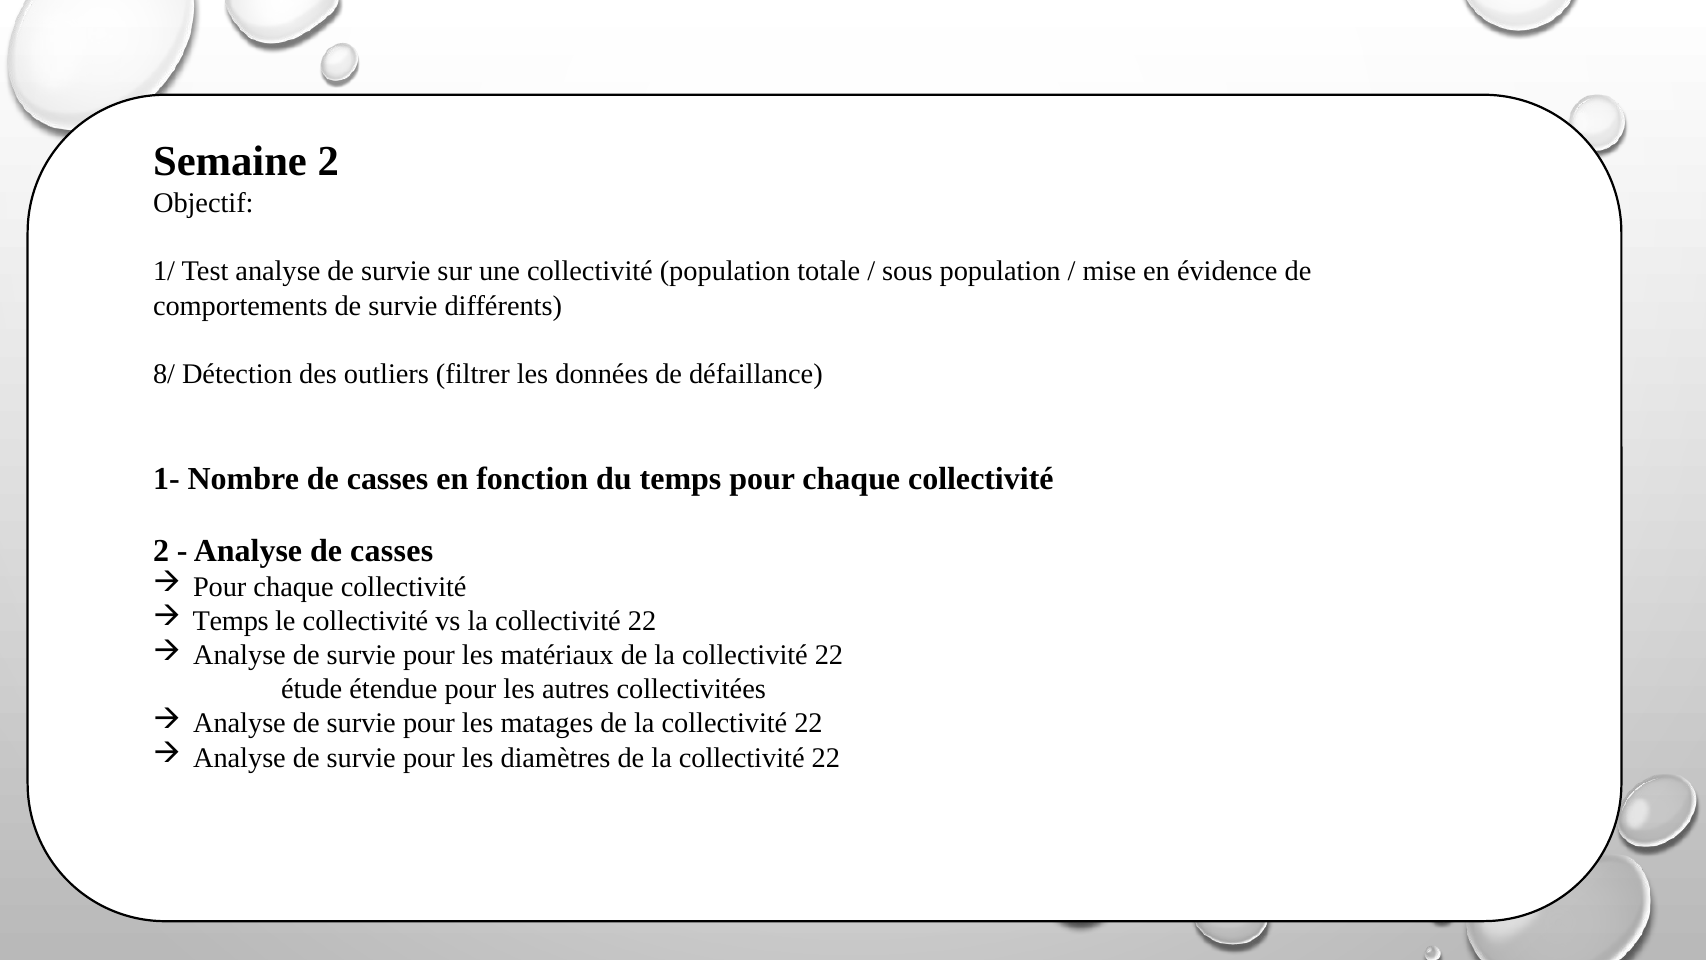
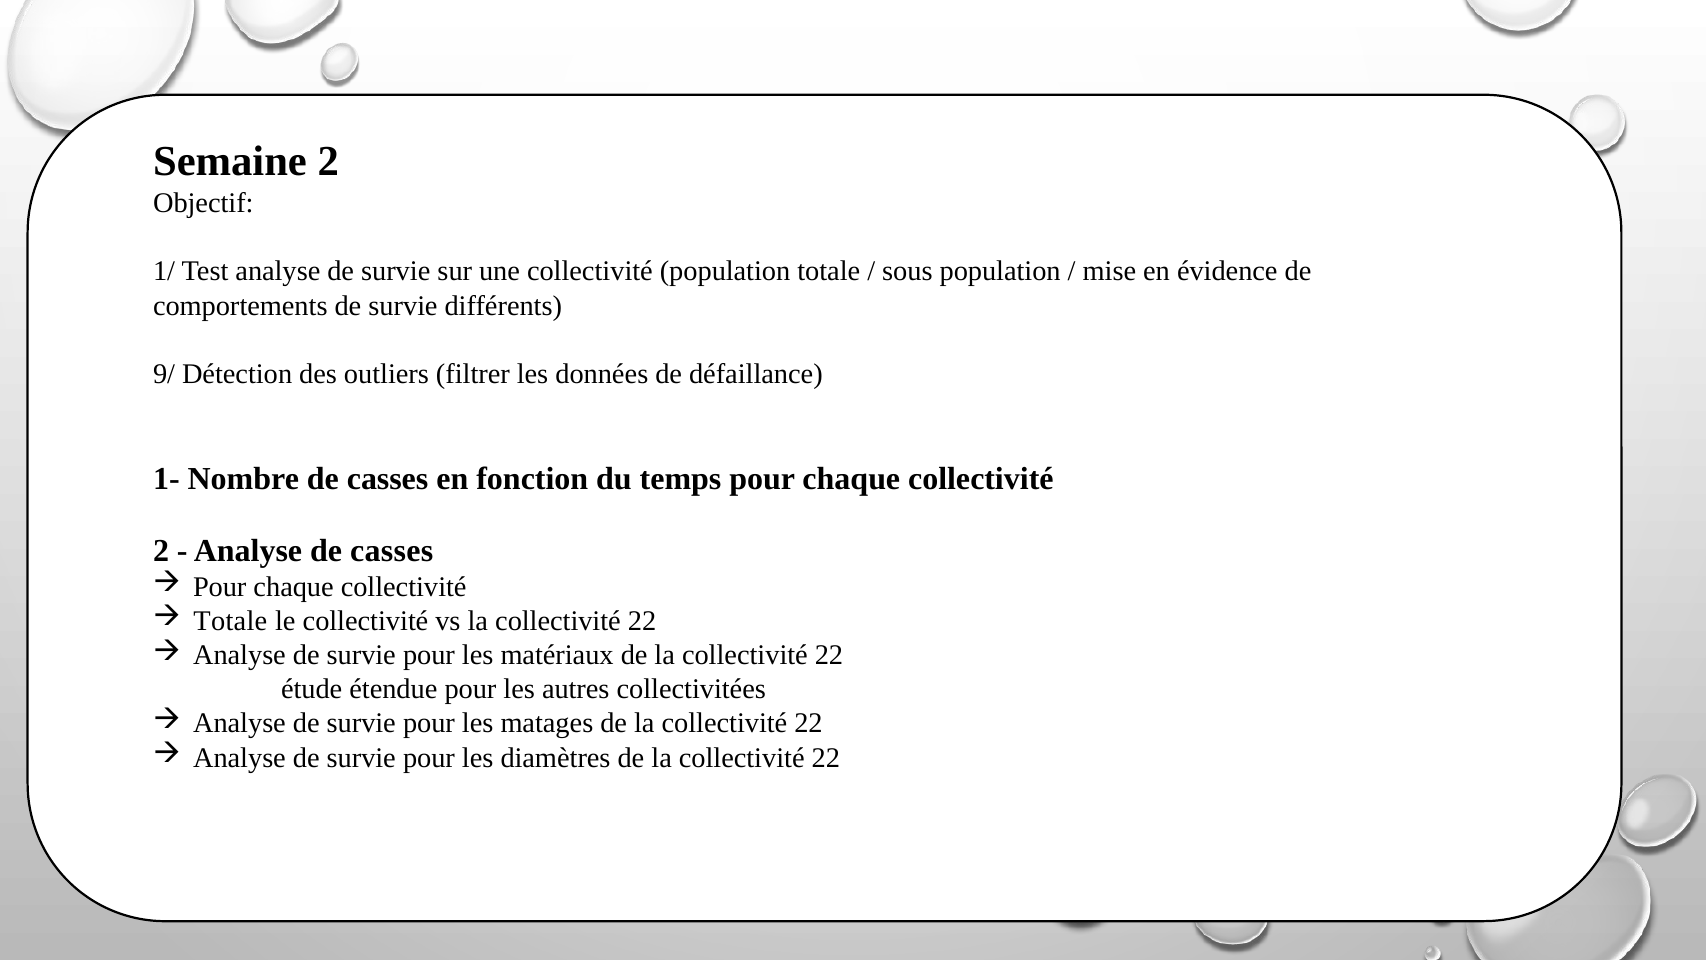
8/: 8/ -> 9/ (164, 374)
Temps: Temps -> Totale (230, 621)
